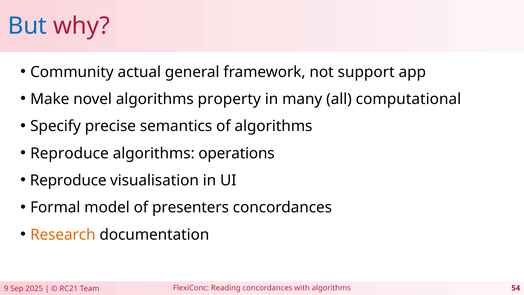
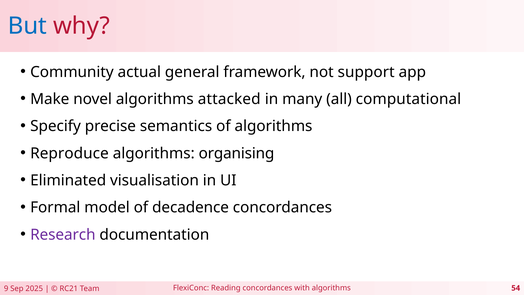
property: property -> attacked (229, 99)
operations: operations -> organising (236, 153)
Reproduce: Reproduce -> Eliminated (68, 180)
presenters: presenters -> decadence (191, 207)
Research colour: orange -> purple (63, 234)
